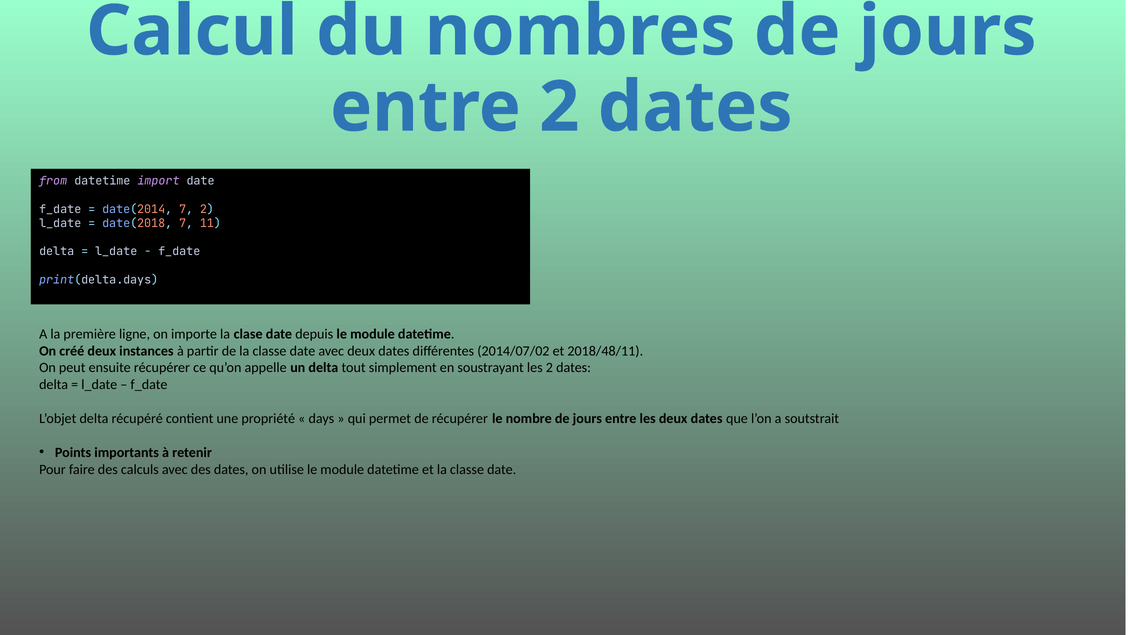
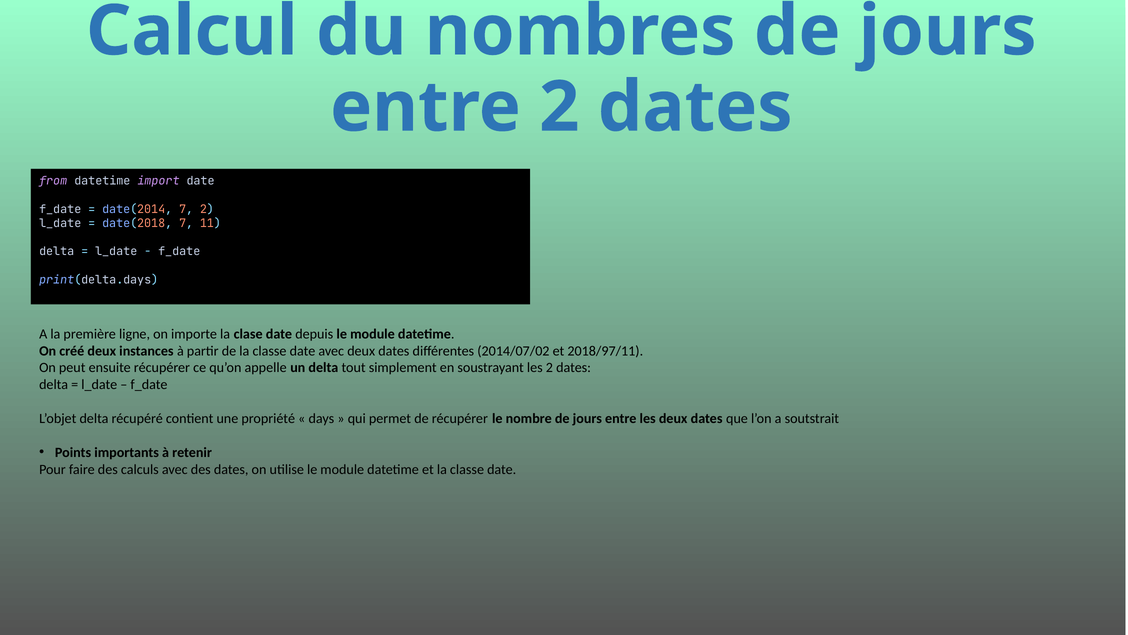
2018/48/11: 2018/48/11 -> 2018/97/11 (605, 351)
